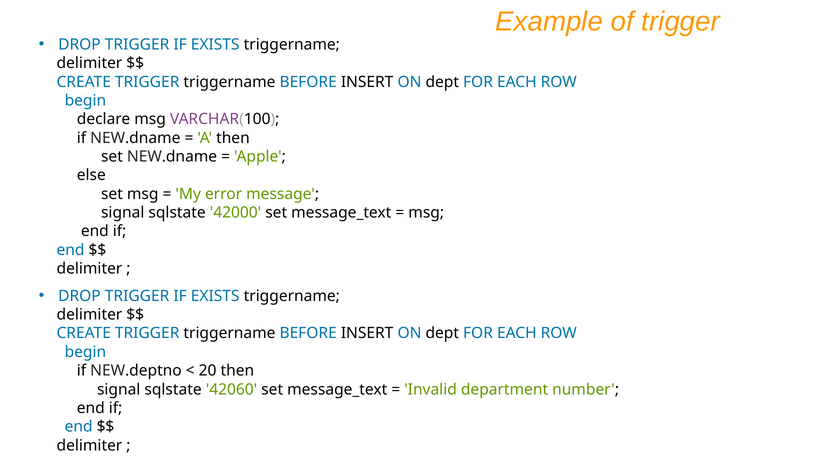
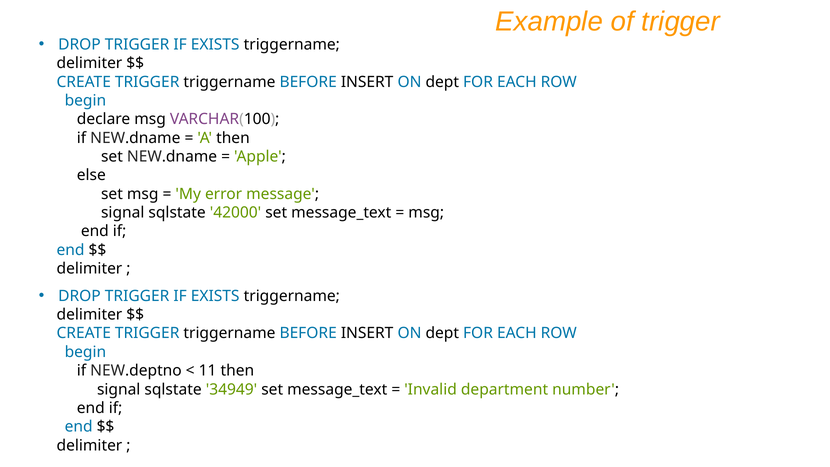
20: 20 -> 11 (208, 371)
42060: 42060 -> 34949 (232, 389)
